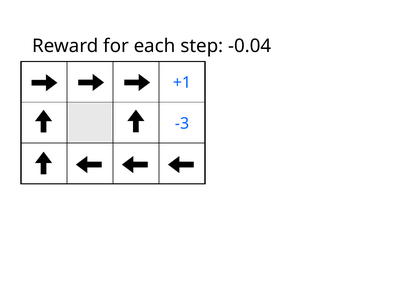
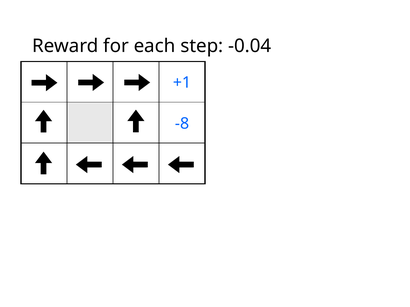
-3: -3 -> -8 (182, 124)
